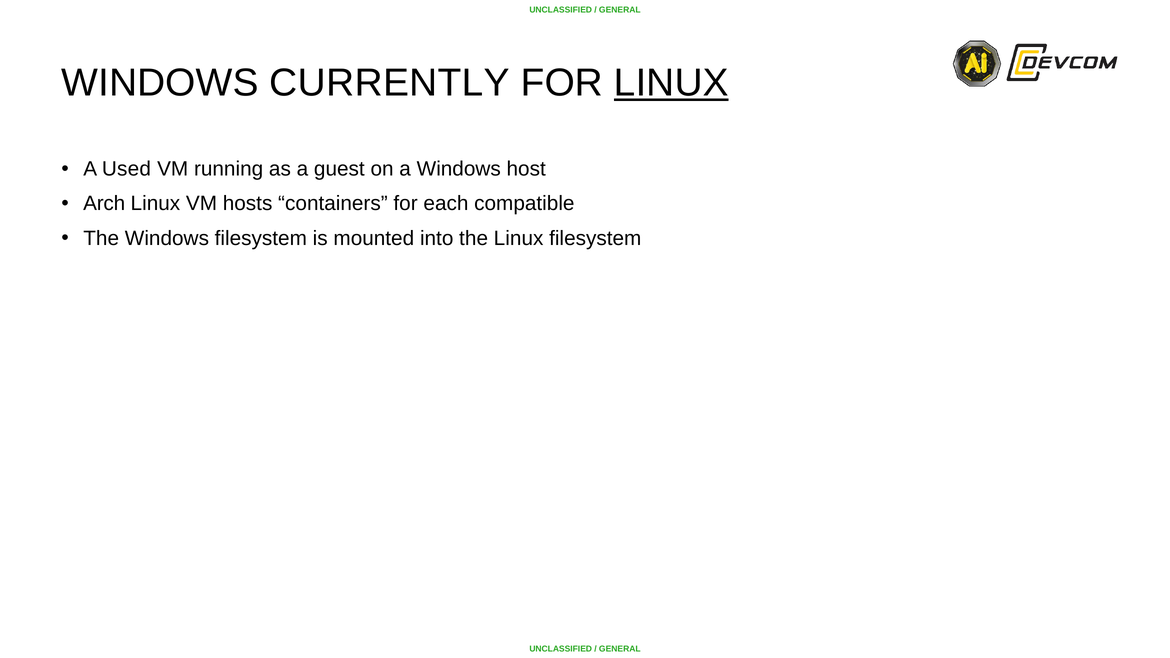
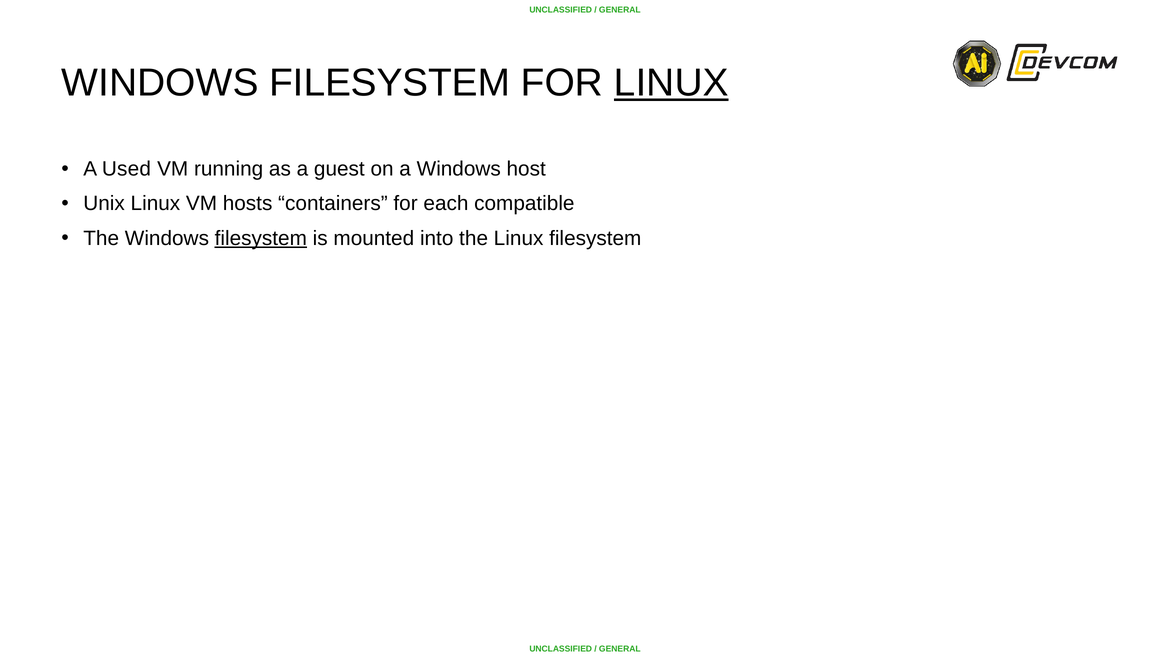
CURRENTLY: CURRENTLY -> FILESYSTEM (390, 83)
Arch: Arch -> Unix (104, 204)
filesystem underline: none -> present (261, 238)
